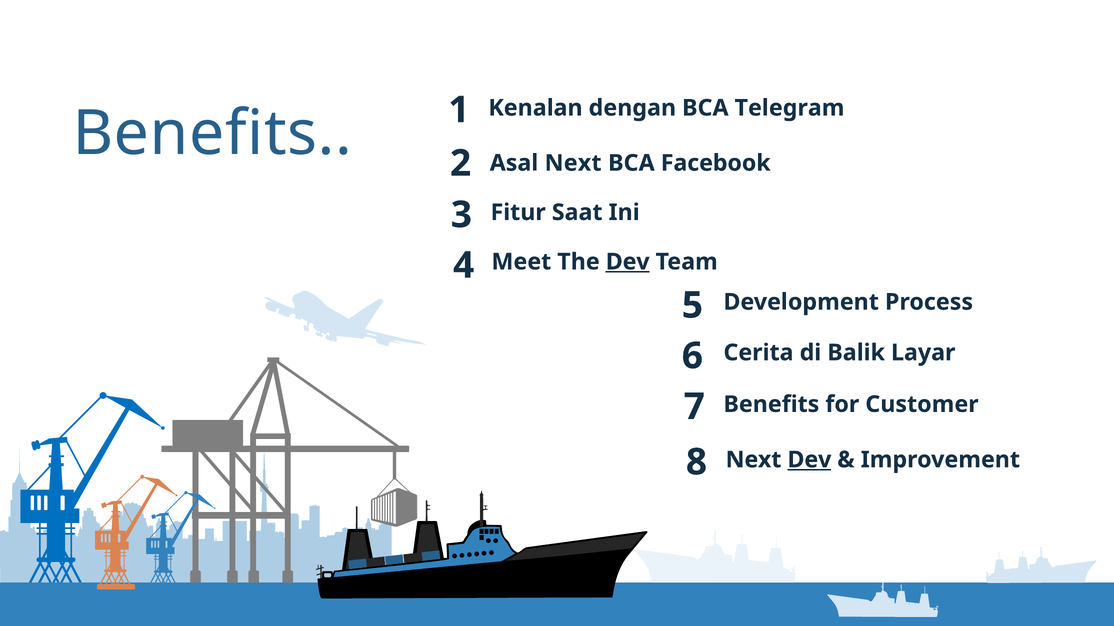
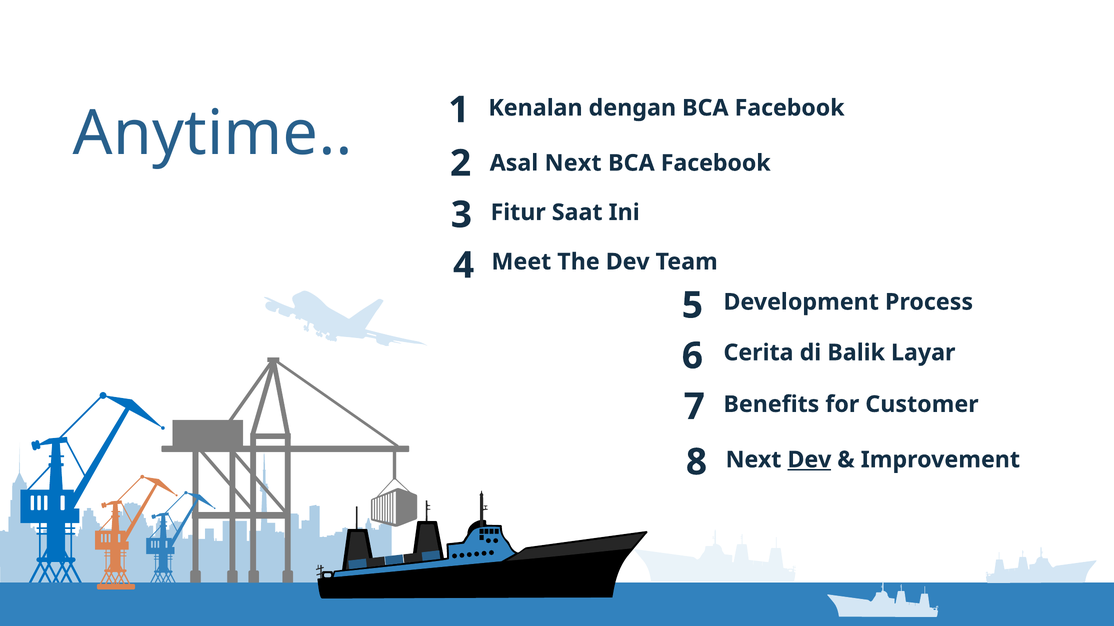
dengan BCA Telegram: Telegram -> Facebook (790, 108)
Benefits: Benefits -> Anytime (213, 134)
Dev underline: present -> none (628, 262)
